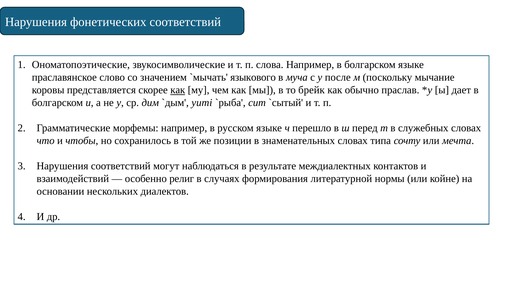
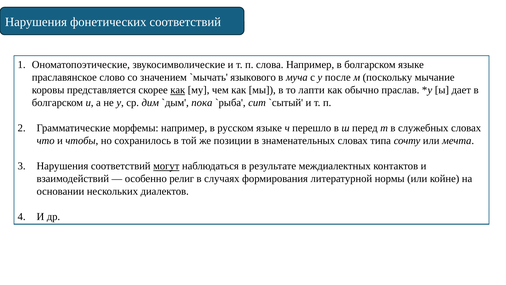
брейк: брейк -> лапти (312, 90)
yumi: yumi -> пока (202, 103)
могут underline: none -> present (166, 166)
